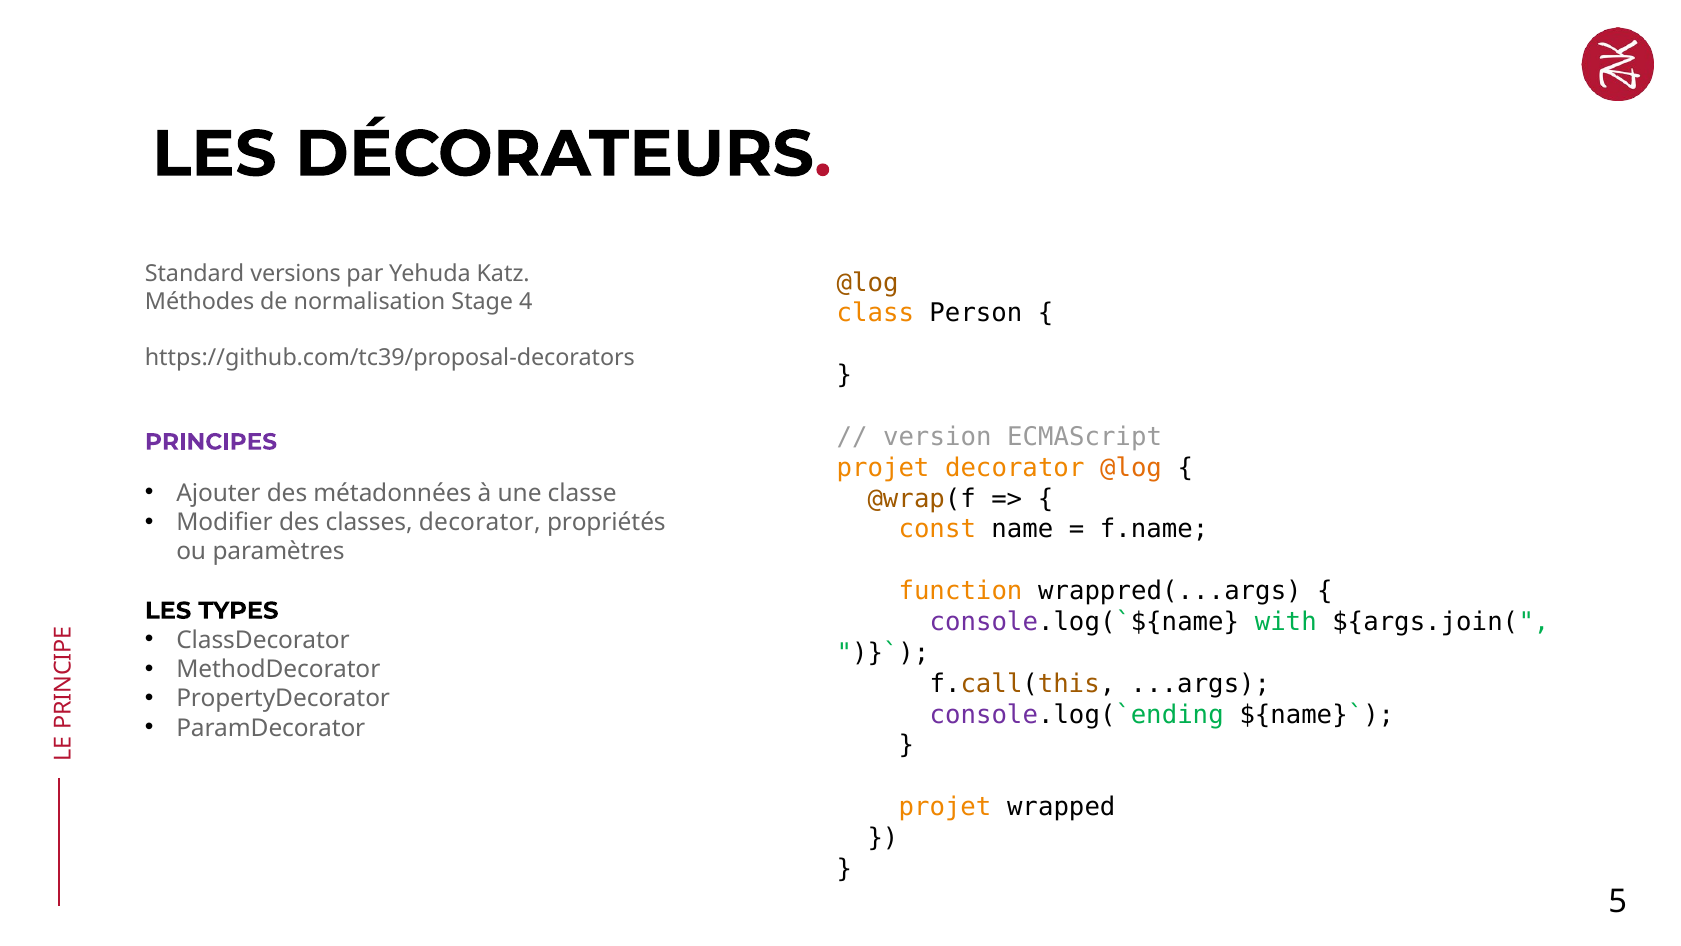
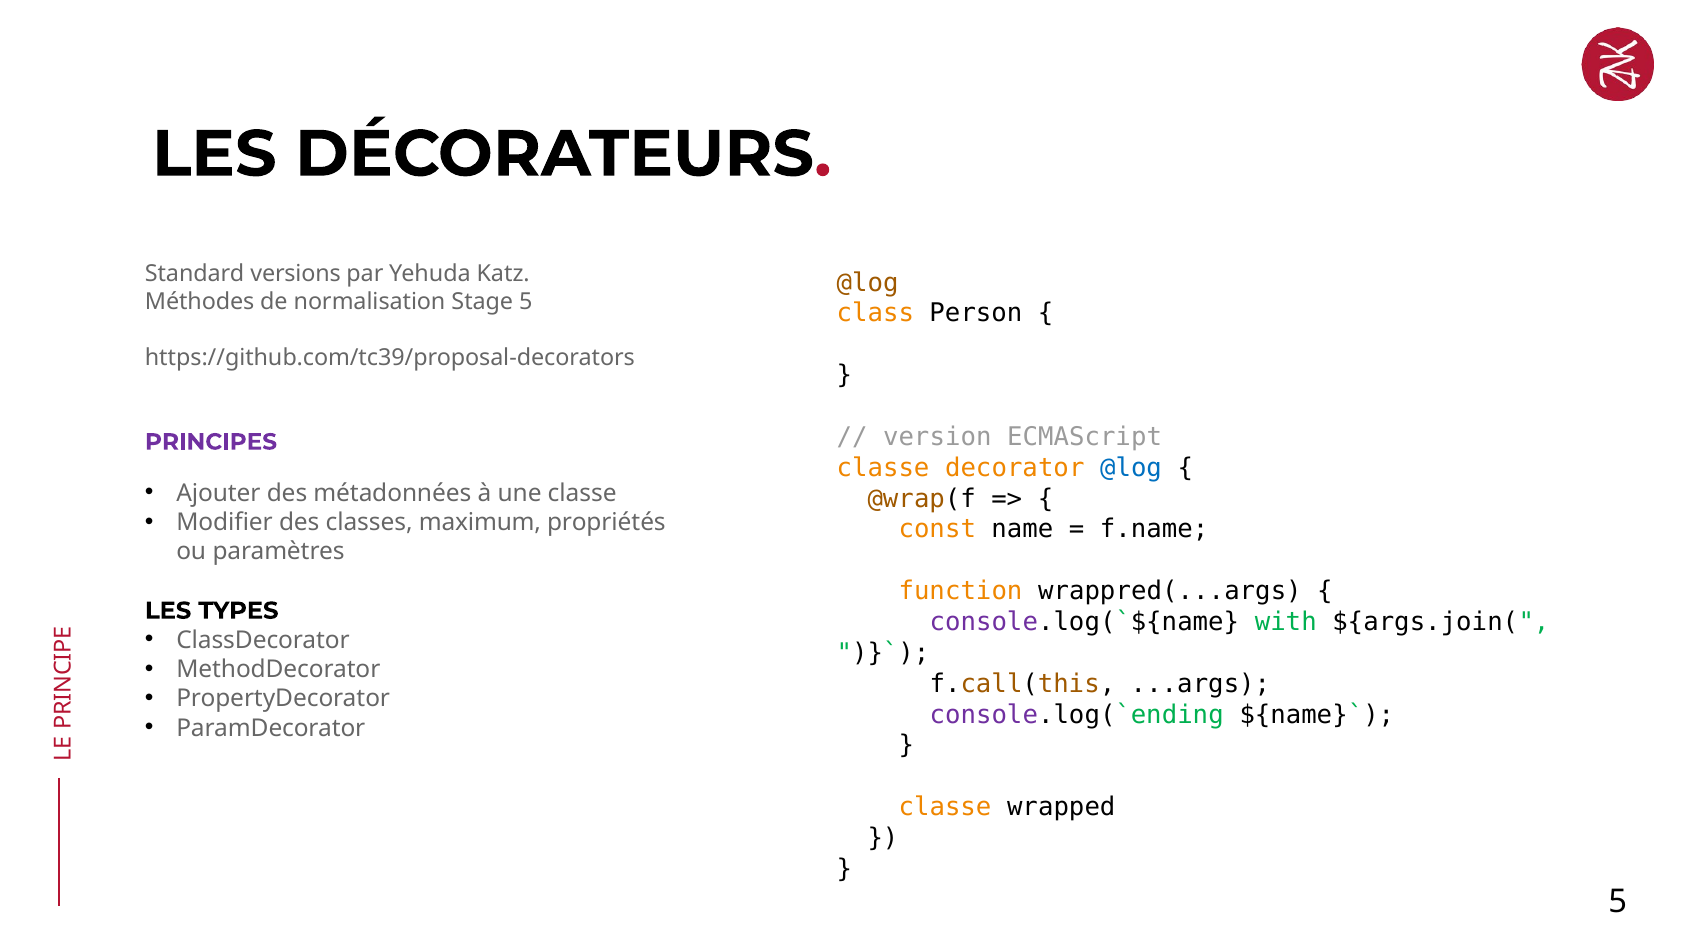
Stage 4: 4 -> 5 (526, 301)
projet: projet -> classe (883, 468)
@log colour: orange -> blue (1131, 468)
classes decorator: decorator -> maximum (480, 522)
projet: projet -> classe (945, 807)
